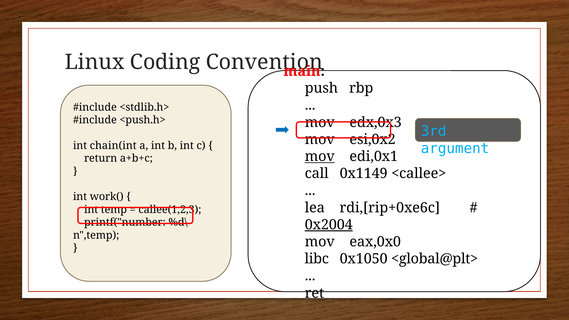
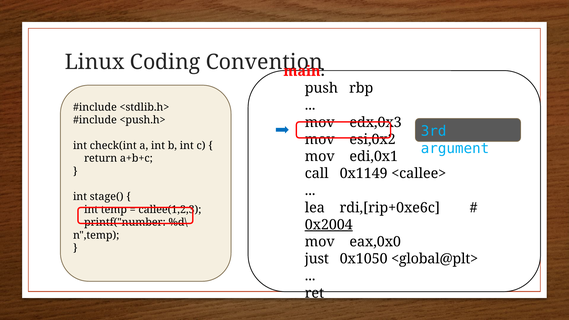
chain(int: chain(int -> check(int (113, 146)
mov underline: present -> none (320, 157)
work(: work( -> stage( (107, 197)
libc: libc -> just (317, 259)
